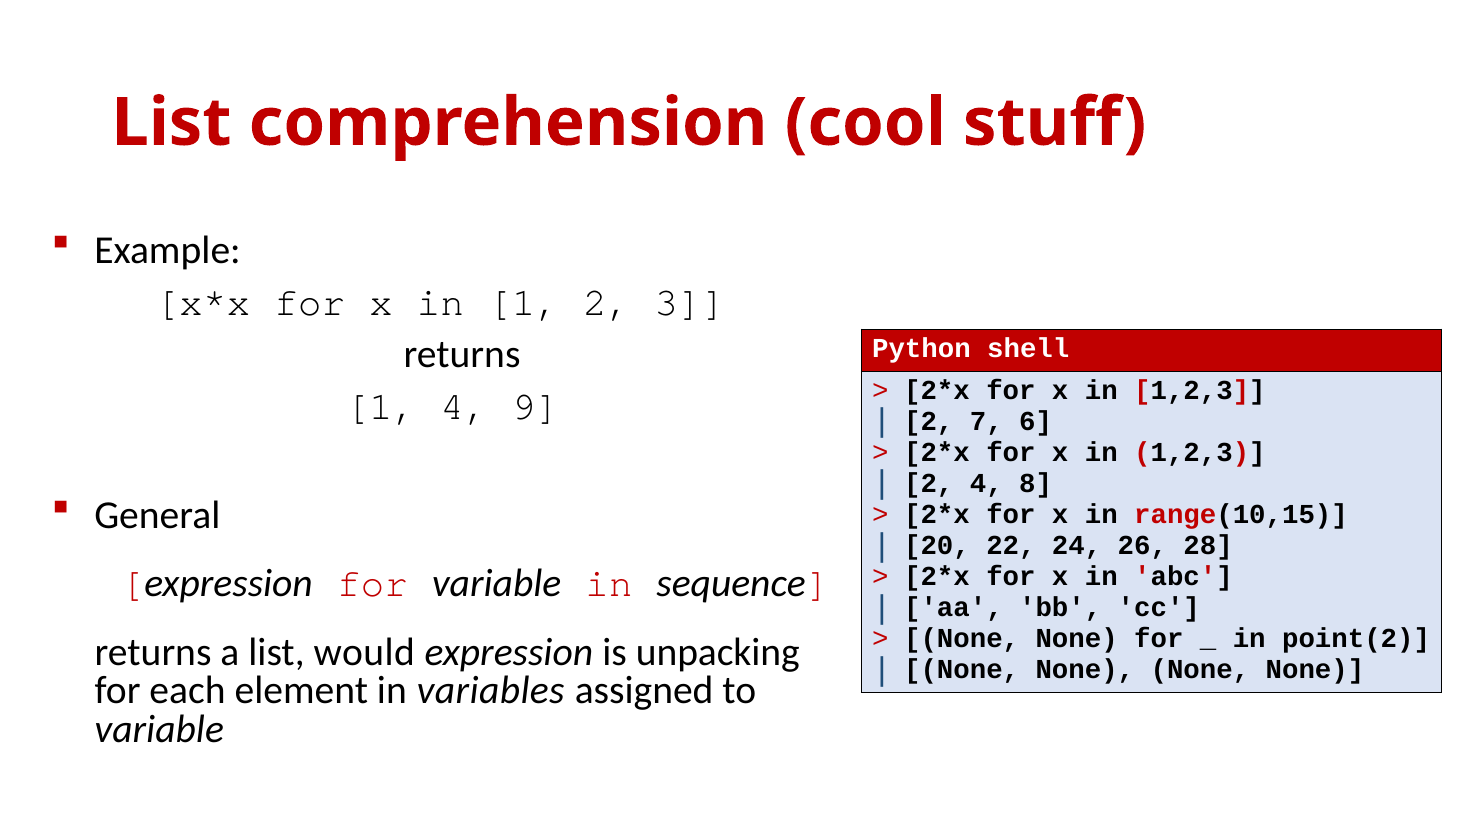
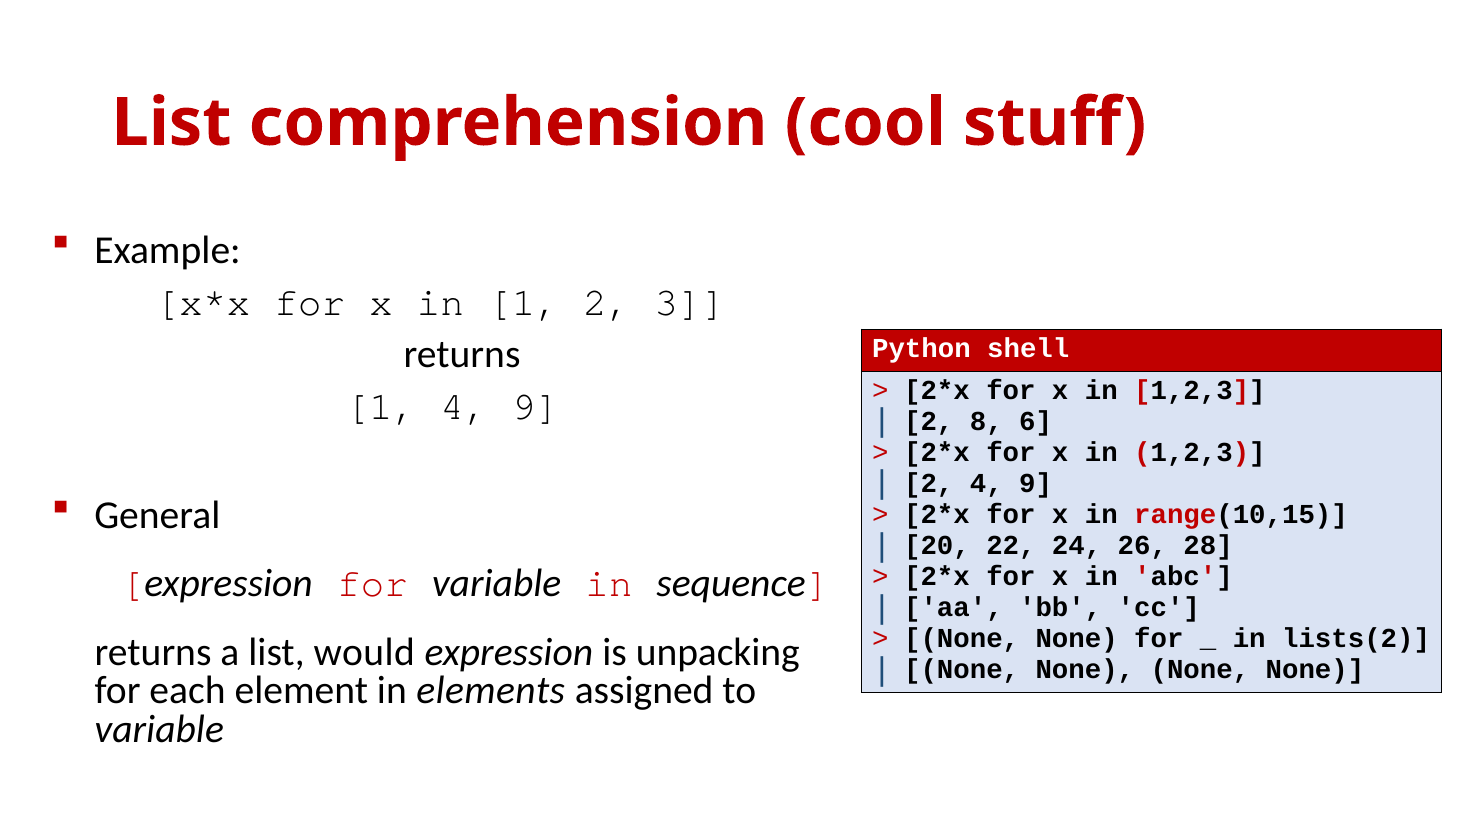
7: 7 -> 8 (986, 421)
2 4 8: 8 -> 9 (1036, 483)
point(2: point(2 -> lists(2 (1356, 639)
variables: variables -> elements (491, 691)
